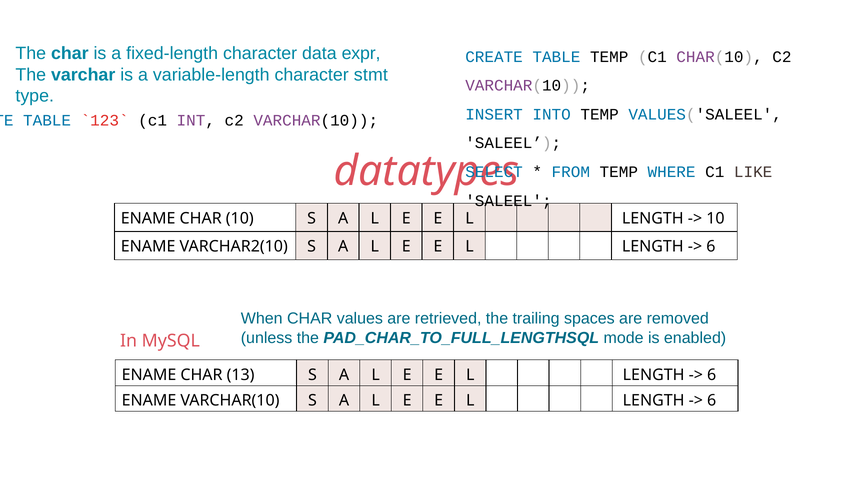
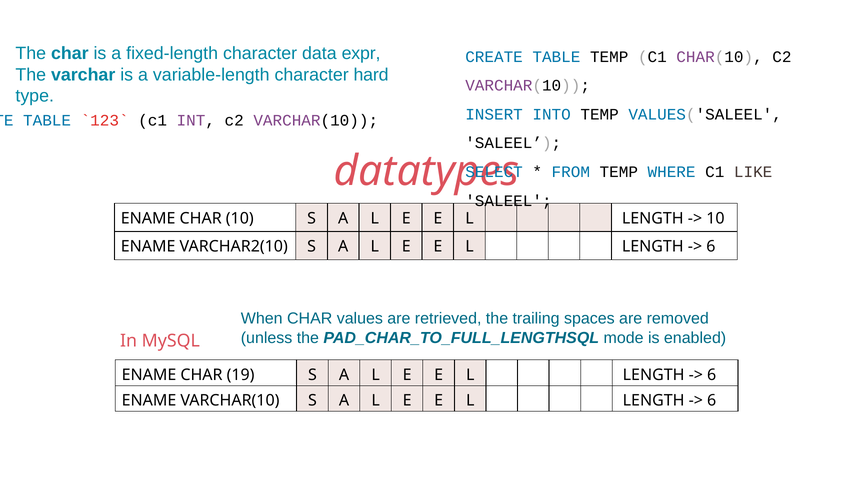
stmt: stmt -> hard (371, 75)
13: 13 -> 19 (241, 375)
